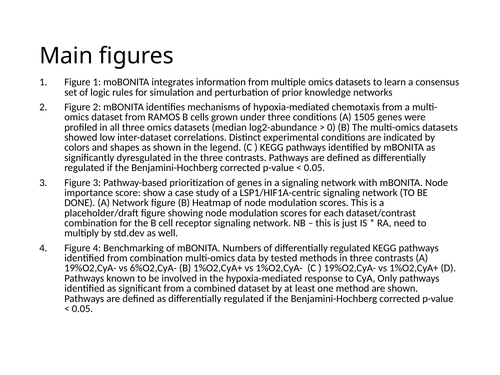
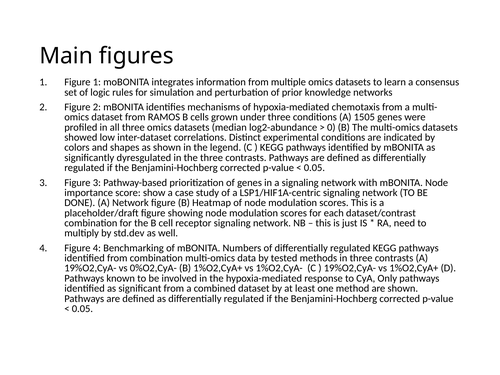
6%O2,CyA-: 6%O2,CyA- -> 0%O2,CyA- (153, 268)
